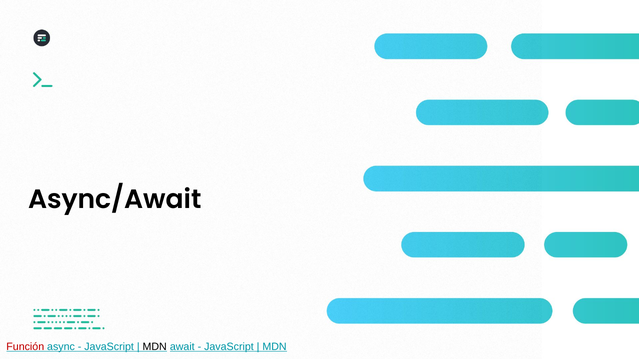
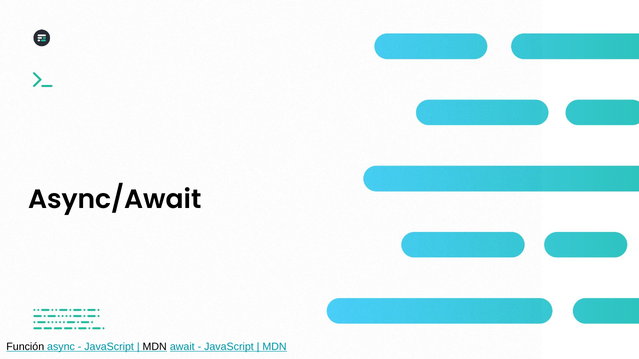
Función colour: red -> black (25, 347)
